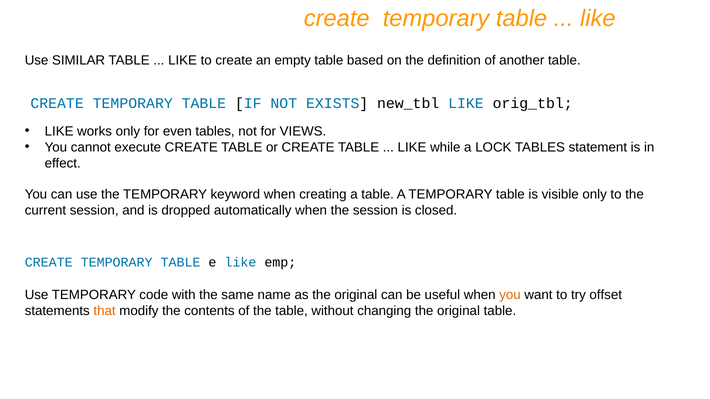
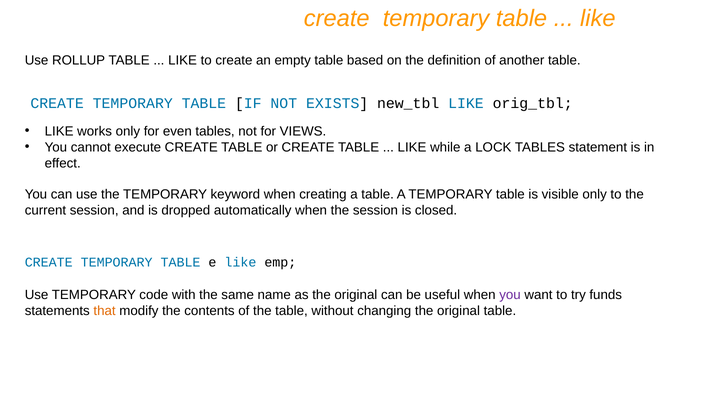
SIMILAR: SIMILAR -> ROLLUP (79, 60)
you colour: orange -> purple (510, 295)
offset: offset -> funds (606, 295)
